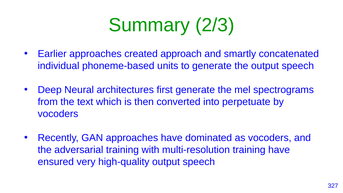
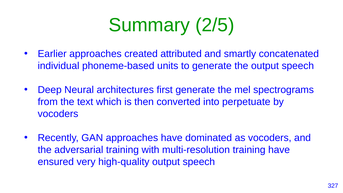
2/3: 2/3 -> 2/5 (215, 25)
approach: approach -> attributed (181, 54)
